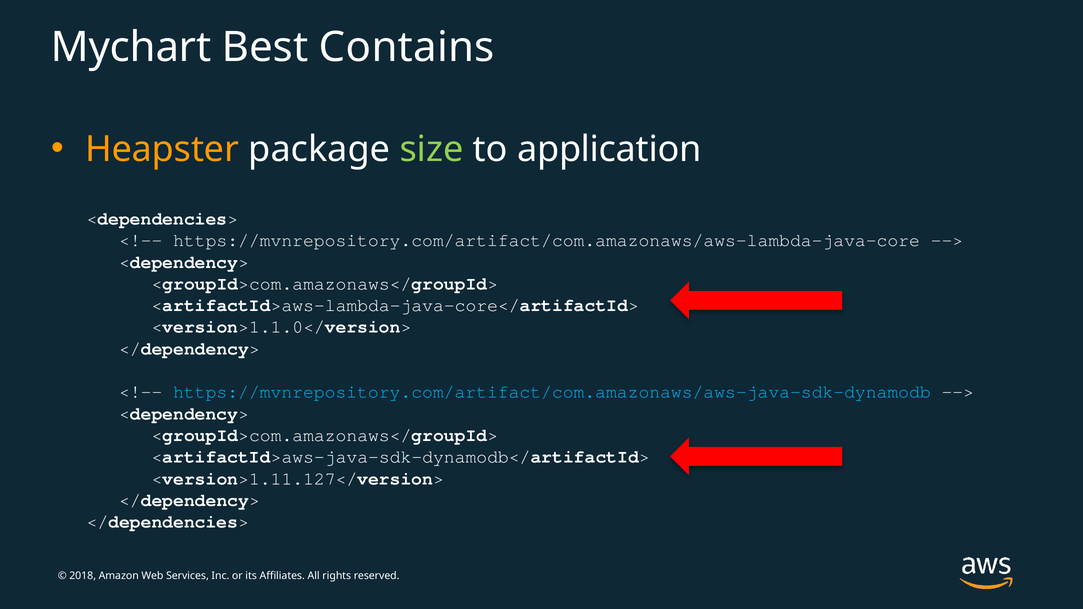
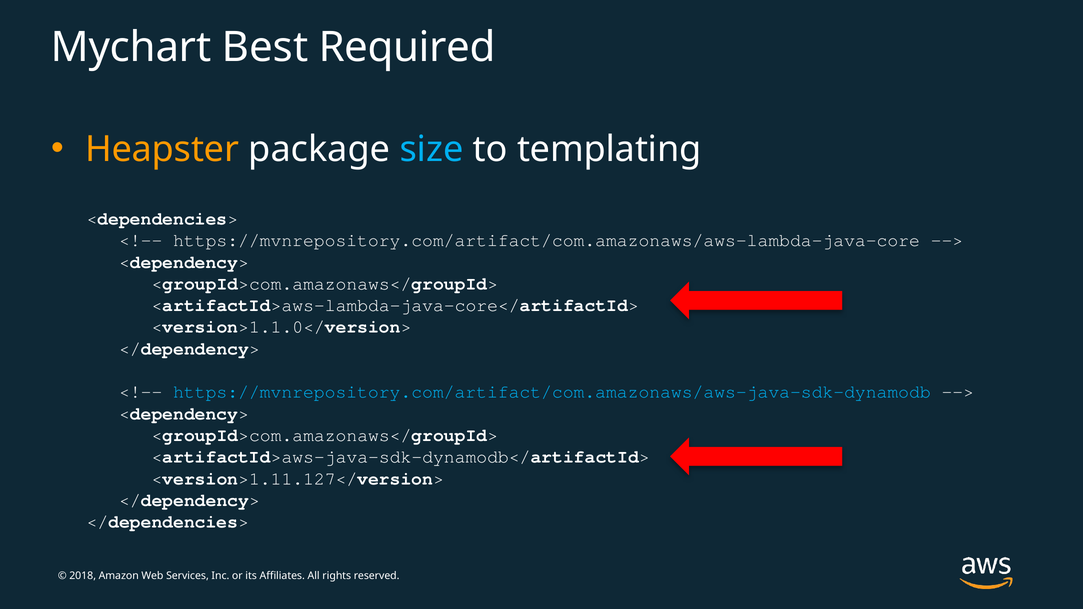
Contains: Contains -> Required (407, 47)
size colour: light green -> light blue (432, 149)
application: application -> templating (609, 149)
